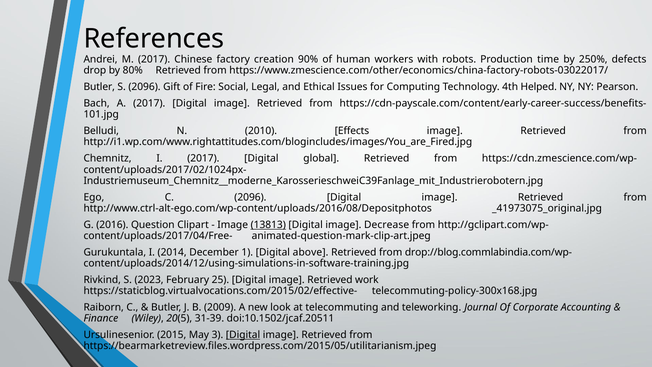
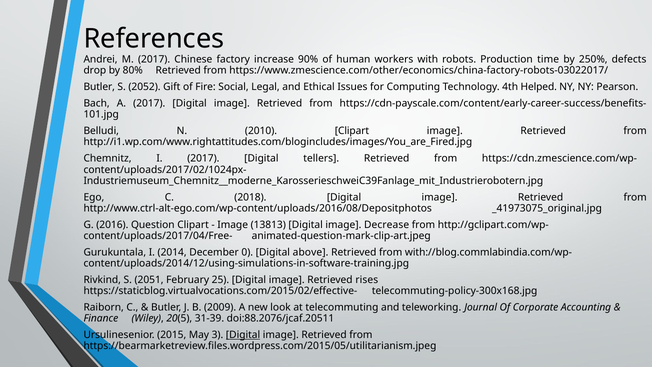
creation: creation -> increase (274, 59)
S 2096: 2096 -> 2052 (144, 87)
2010 Effects: Effects -> Clipart (352, 131)
global: global -> tellers (321, 159)
C 2096: 2096 -> 2018 (250, 197)
13813 underline: present -> none (268, 225)
1: 1 -> 0 (247, 252)
drop://blog.commlabindia.com/wp-: drop://blog.commlabindia.com/wp- -> with://blog.commlabindia.com/wp- (488, 252)
2023: 2023 -> 2051 (149, 280)
work: work -> rises (367, 280)
doi:10.1502/jcaf.20511: doi:10.1502/jcaf.20511 -> doi:88.2076/jcaf.20511 (281, 318)
